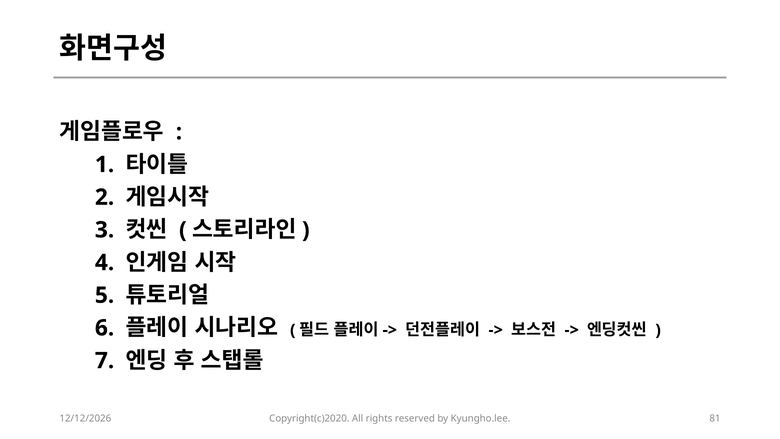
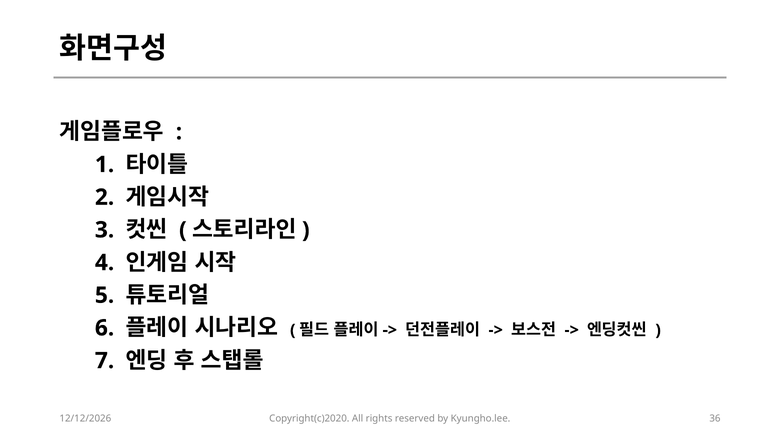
81: 81 -> 36 (715, 418)
